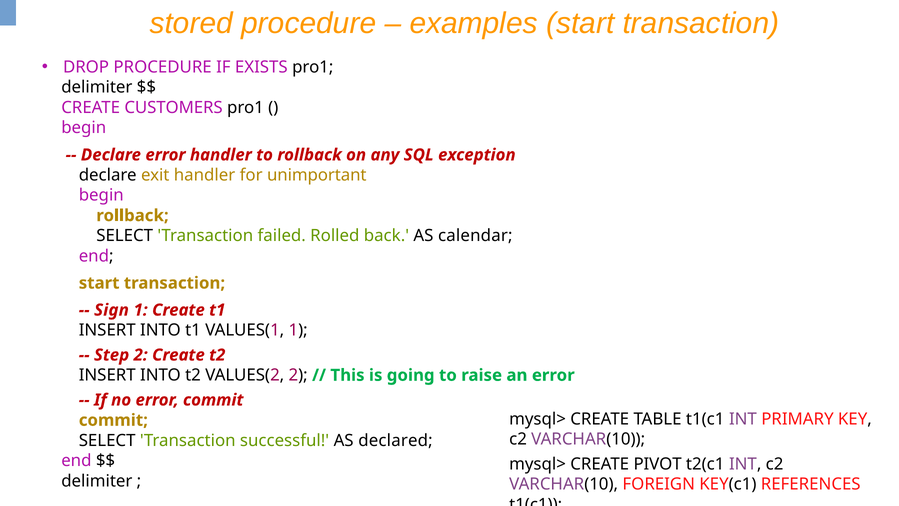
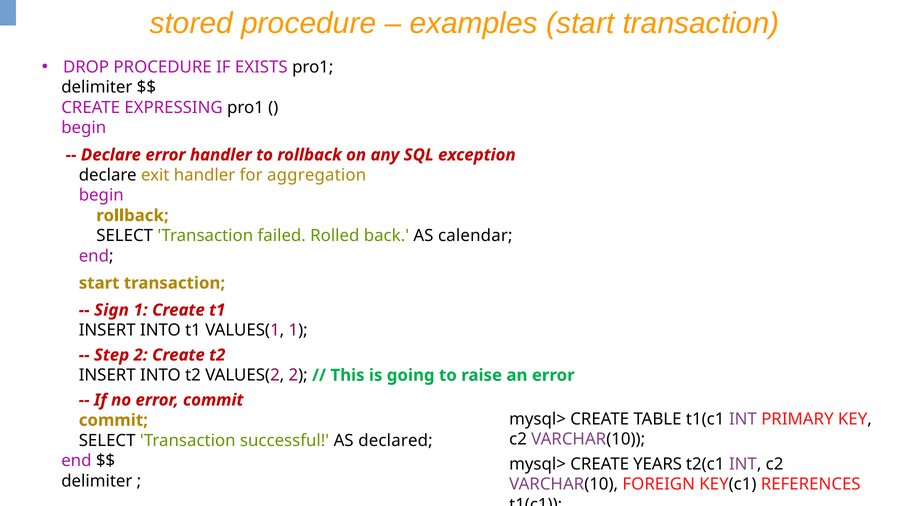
CUSTOMERS: CUSTOMERS -> EXPRESSING (174, 108)
unimportant: unimportant -> aggregation (317, 175)
PIVOT: PIVOT -> YEARS (658, 464)
